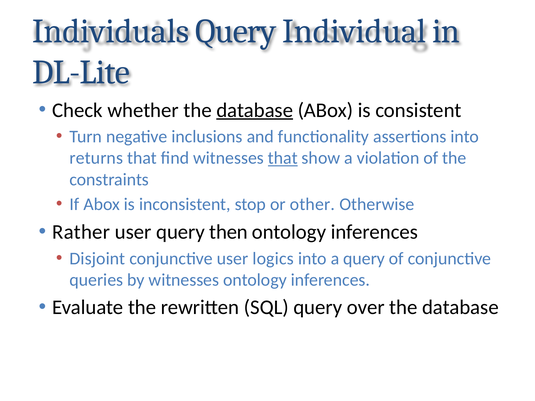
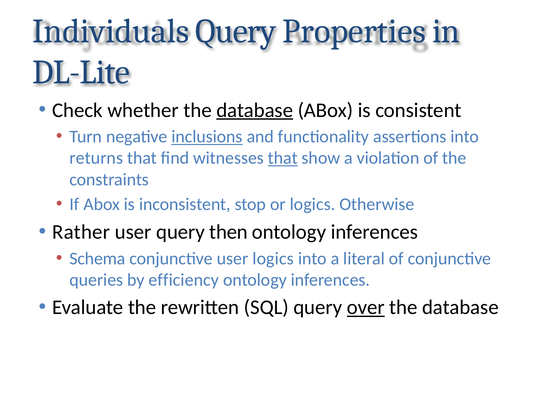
Individual: Individual -> Properties (354, 31)
inclusions underline: none -> present (207, 137)
or other: other -> logics (313, 205)
Disjoint: Disjoint -> Schema (98, 259)
a query: query -> literal (364, 259)
by witnesses: witnesses -> efficiency (184, 280)
over underline: none -> present (366, 308)
